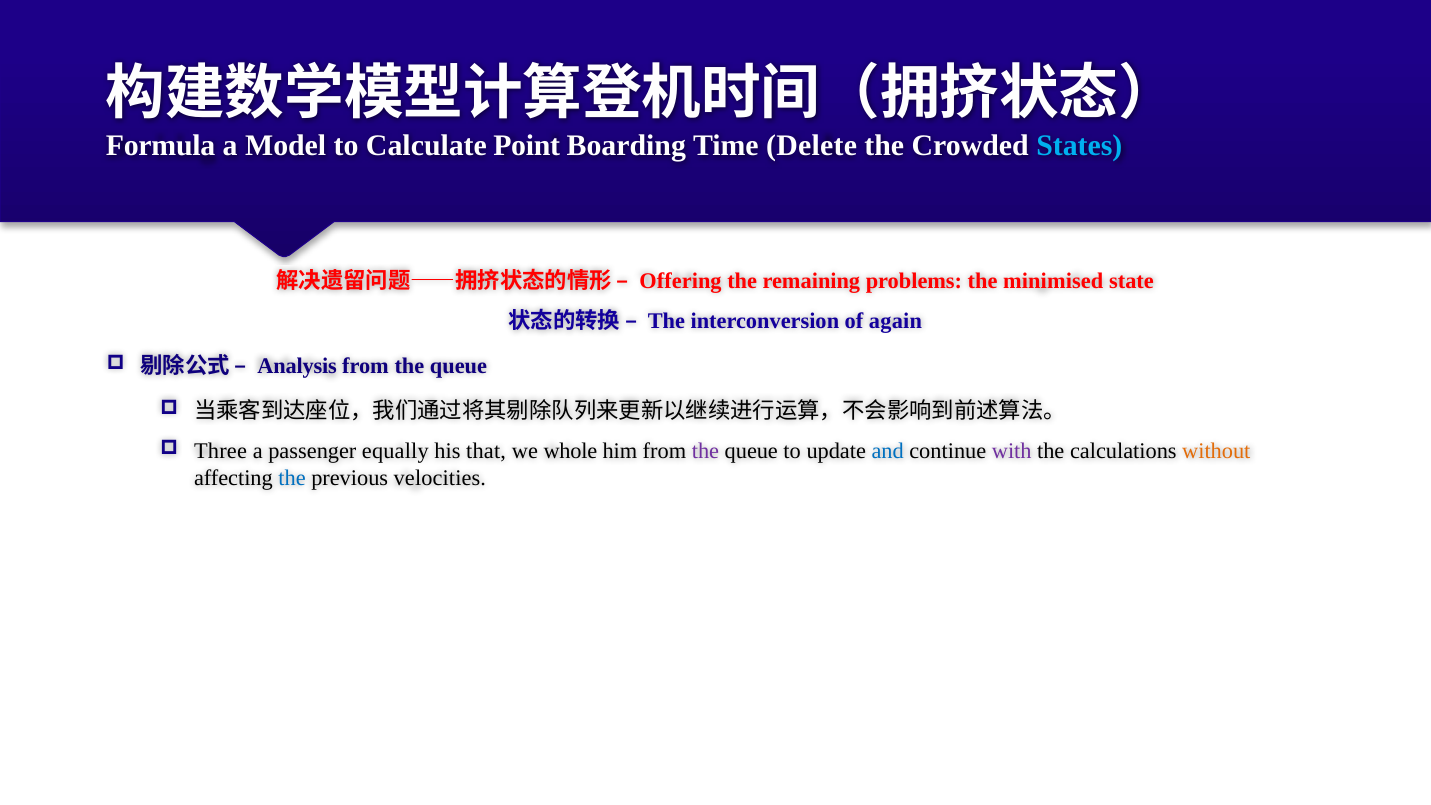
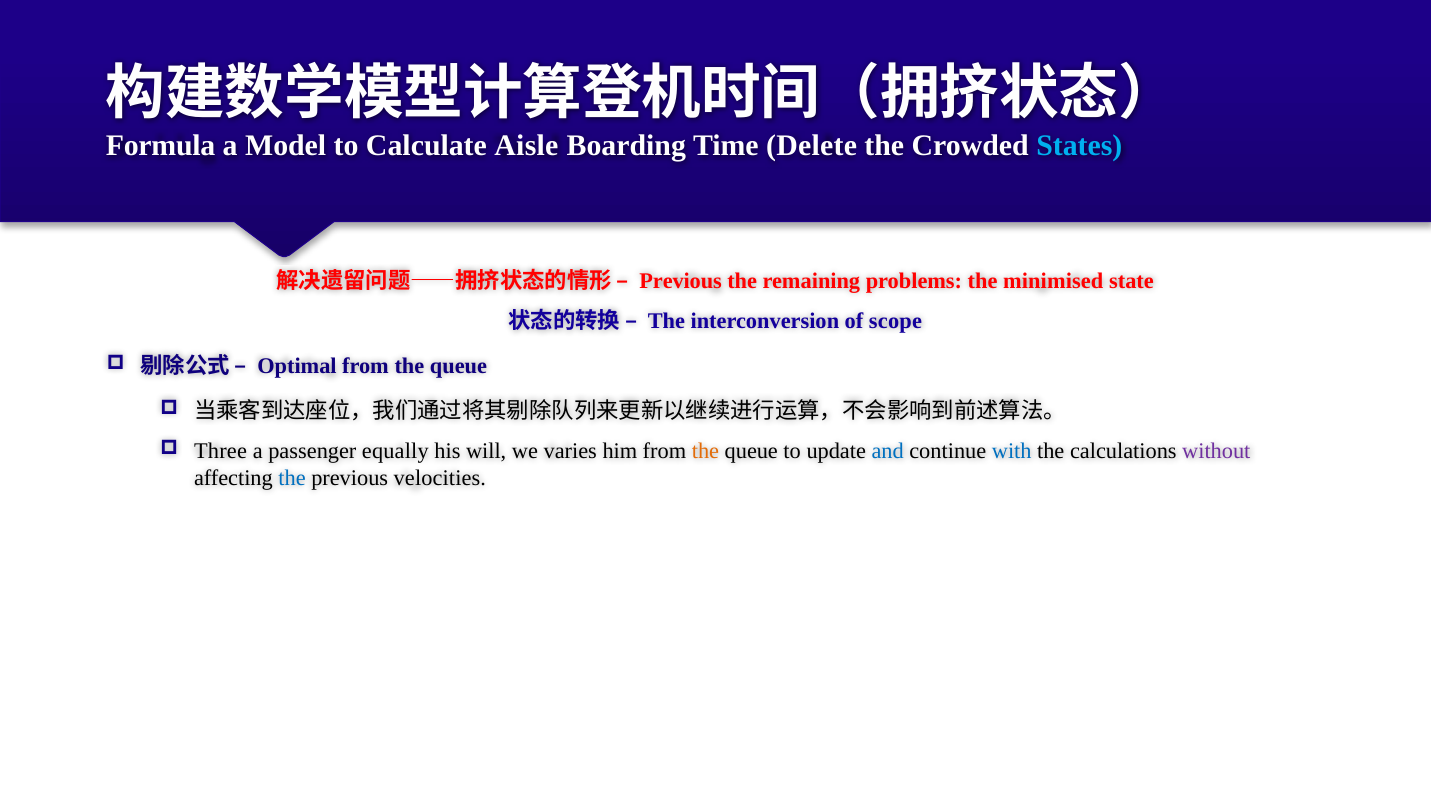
Point: Point -> Aisle (526, 145)
Offering: Offering -> Previous (681, 281)
again: again -> scope (895, 321)
Analysis: Analysis -> Optimal (297, 366)
that: that -> will (486, 451)
whole: whole -> varies (570, 451)
the colour: purple -> orange (705, 451)
with colour: purple -> blue (1012, 451)
without colour: orange -> purple (1216, 451)
